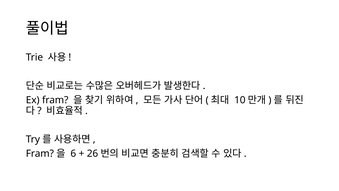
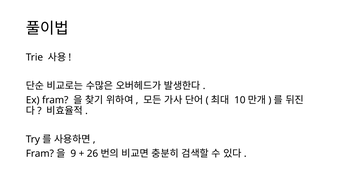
6: 6 -> 9 (73, 153)
